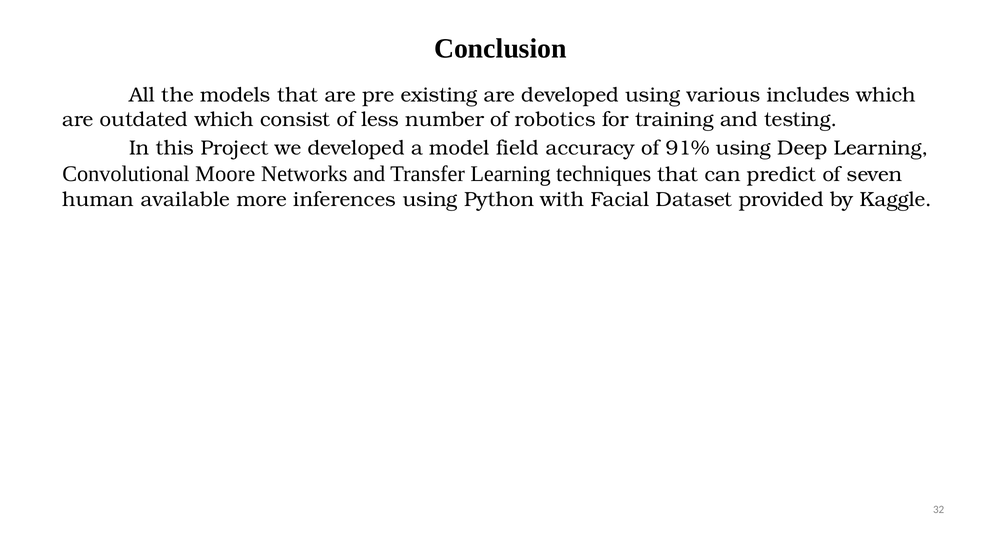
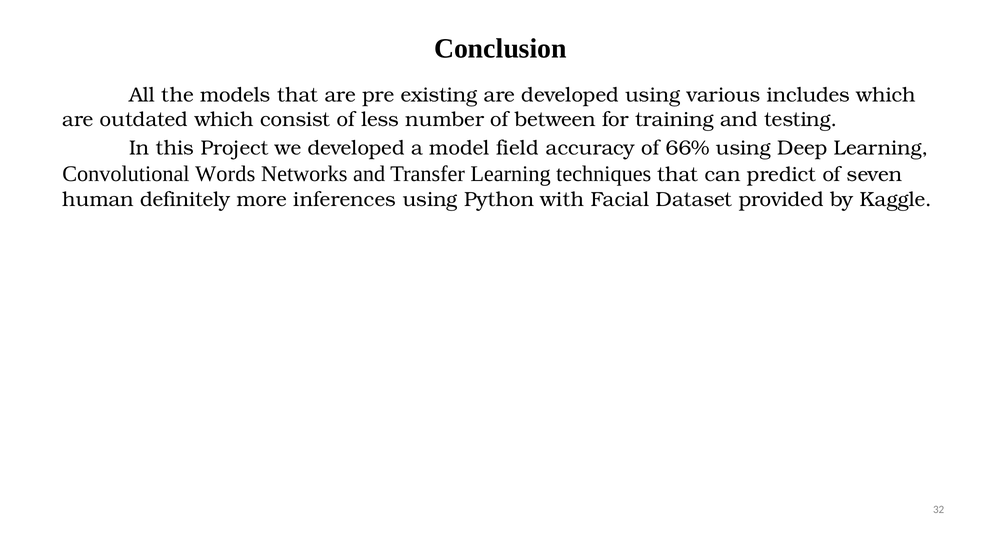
robotics: robotics -> between (555, 119)
91%: 91% -> 66% (688, 148)
Moore: Moore -> Words (225, 174)
available: available -> definitely (185, 199)
